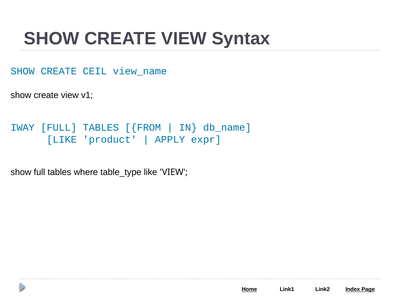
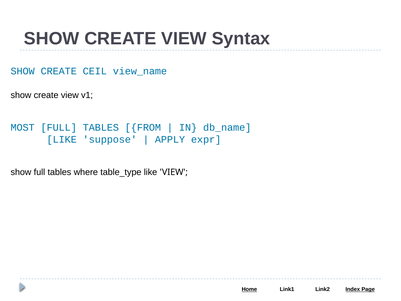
IWAY: IWAY -> MOST (23, 127)
product: product -> suppose (110, 139)
